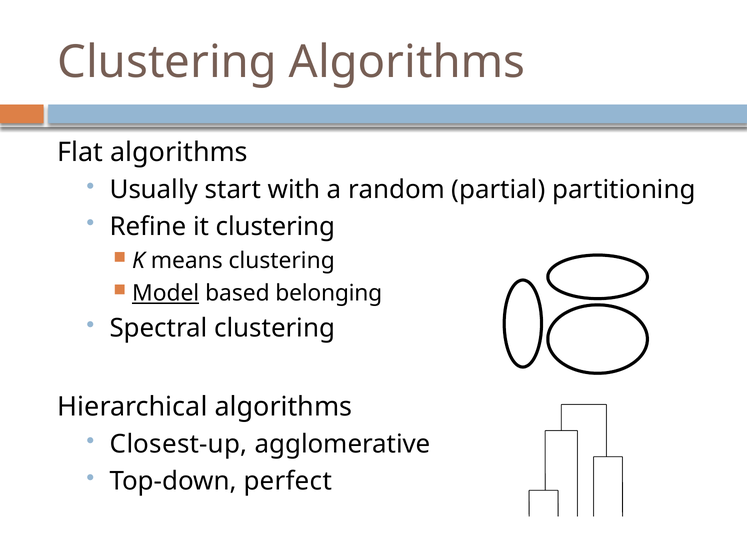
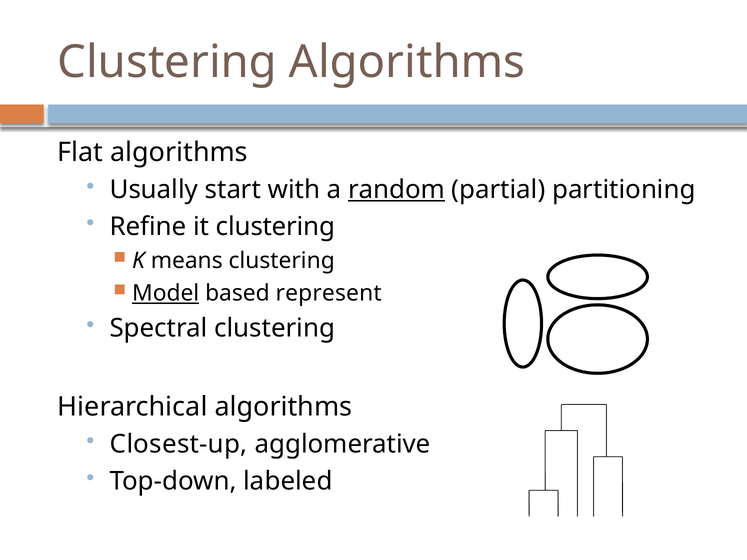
random underline: none -> present (397, 190)
belonging: belonging -> represent (329, 293)
perfect: perfect -> labeled (288, 481)
